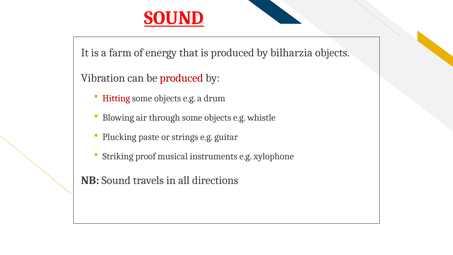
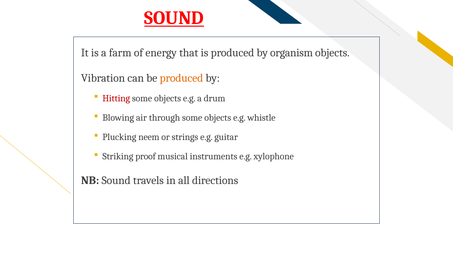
bilharzia: bilharzia -> organism (292, 53)
produced colour: red -> orange (181, 78)
paste: paste -> neem (149, 137)
